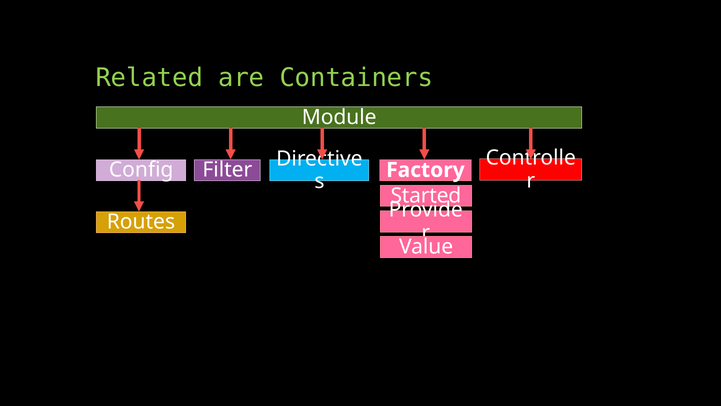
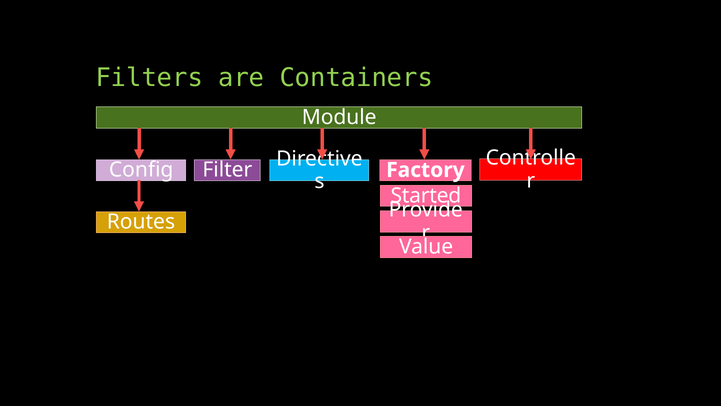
Related: Related -> Filters (149, 78)
